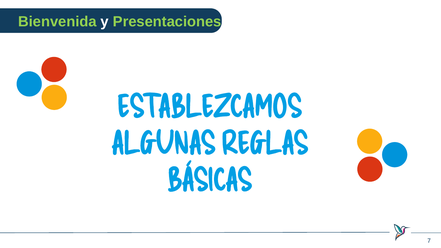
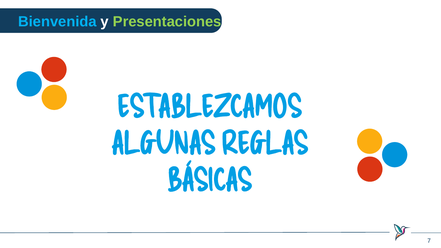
Bienvenida colour: light green -> light blue (57, 22)
